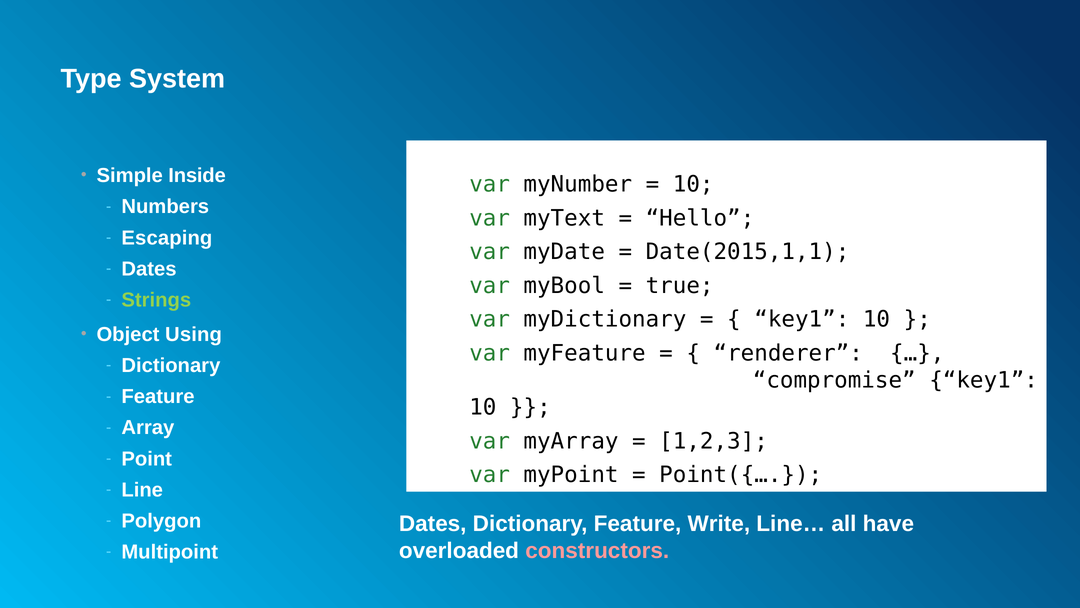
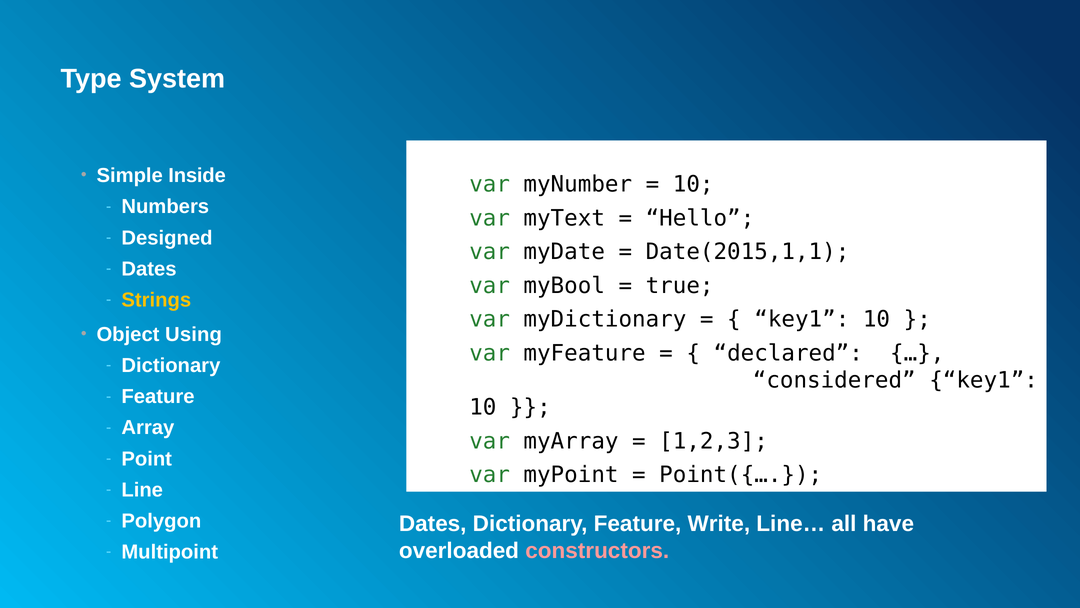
Escaping: Escaping -> Designed (167, 238)
Strings colour: light green -> yellow (156, 300)
renderer: renderer -> declared (788, 353)
compromise: compromise -> considered (834, 380)
